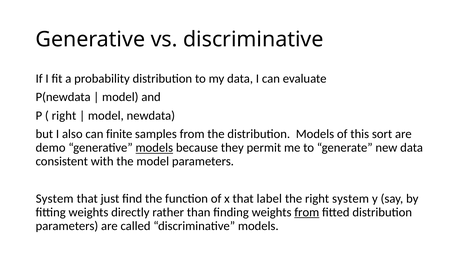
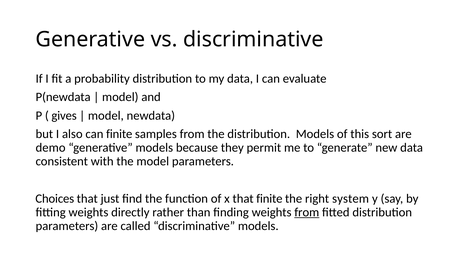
right: right -> gives (64, 115)
models underline: present -> none (154, 148)
System: System -> Choices (55, 198)
that label: label -> finite (269, 198)
